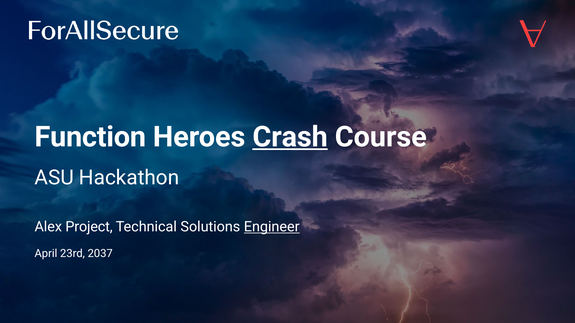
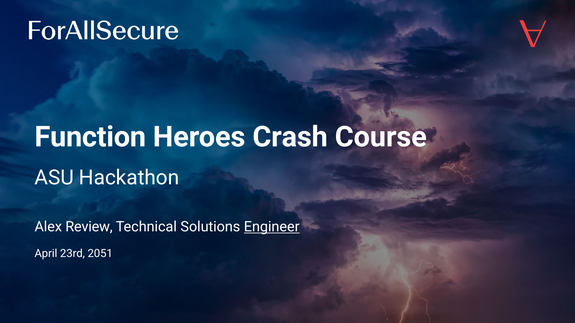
Crash underline: present -> none (290, 137)
Project: Project -> Review (89, 227)
2037: 2037 -> 2051 (100, 254)
